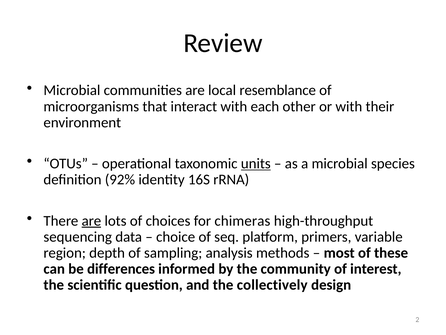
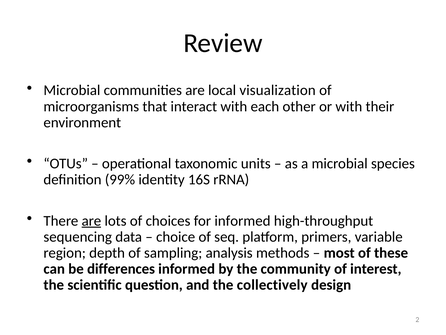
resemblance: resemblance -> visualization (278, 90)
units underline: present -> none (256, 163)
92%: 92% -> 99% (120, 179)
for chimeras: chimeras -> informed (242, 220)
